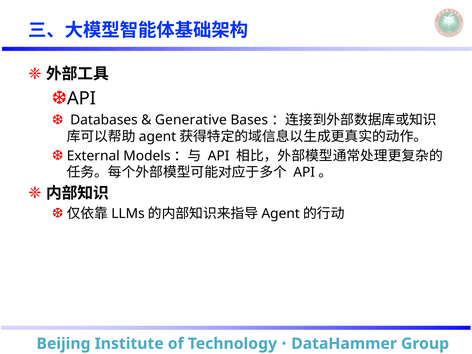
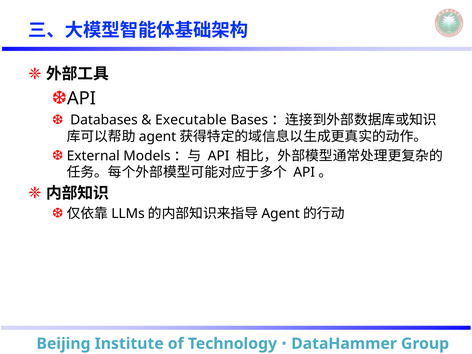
Generative: Generative -> Executable (191, 120)
